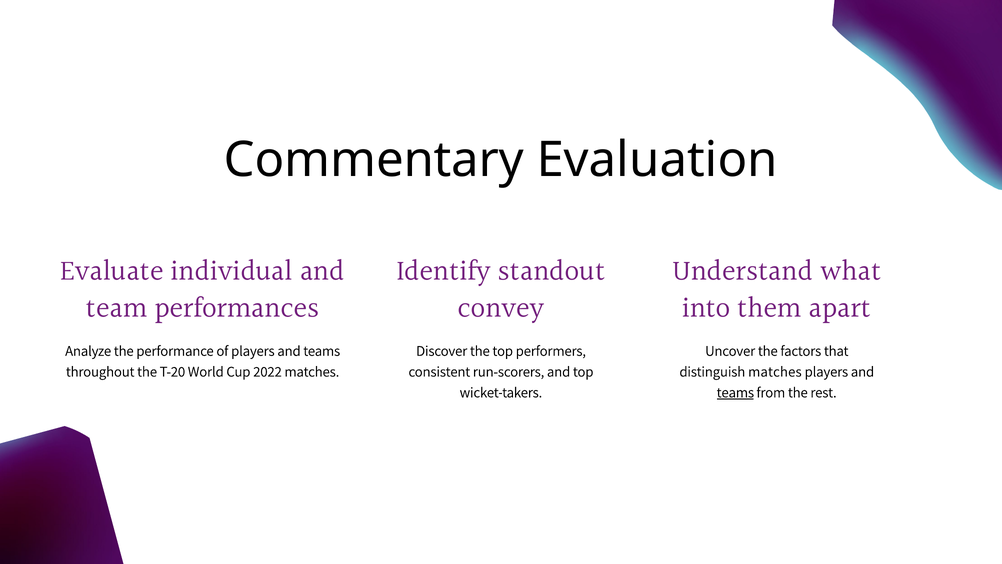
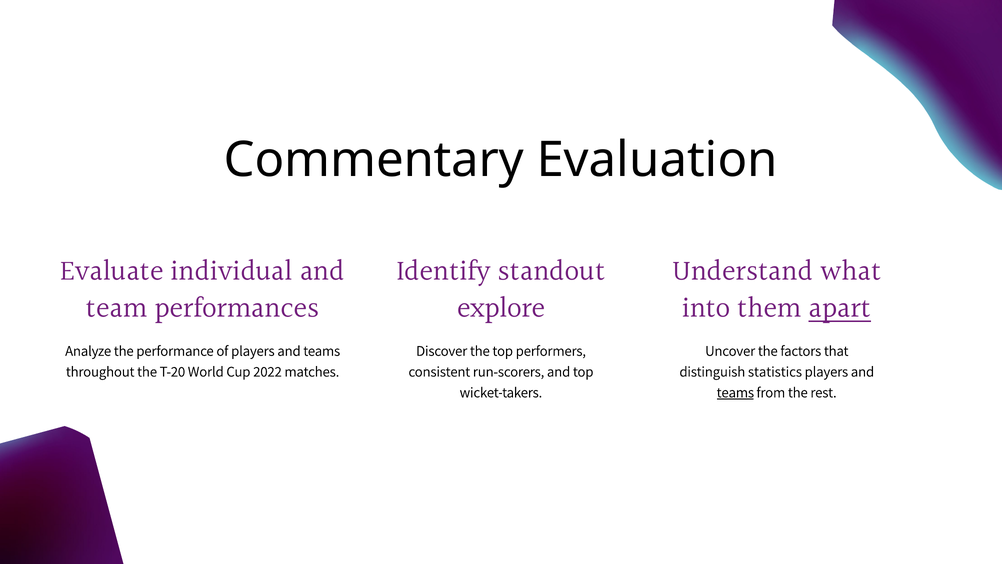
convey: convey -> explore (501, 309)
apart underline: none -> present (840, 309)
distinguish matches: matches -> statistics (775, 371)
